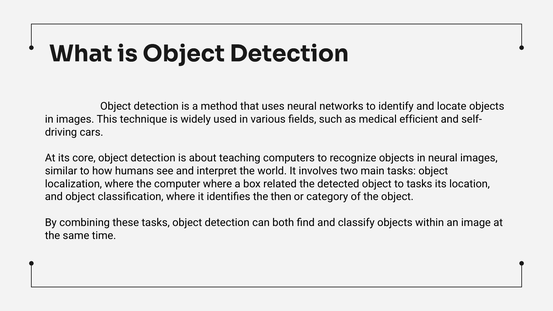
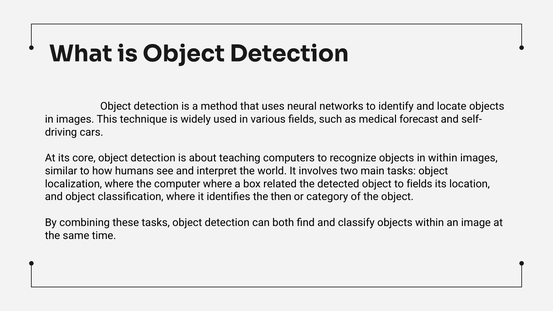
efficient: efficient -> forecast (419, 119)
in neural: neural -> within (443, 158)
to tasks: tasks -> fields (419, 184)
